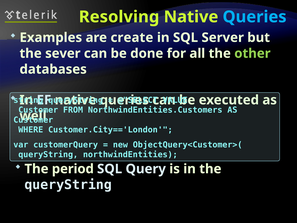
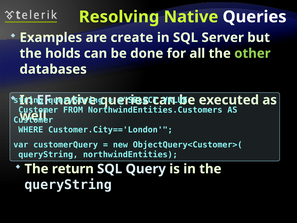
Queries colour: light blue -> white (255, 17)
sever: sever -> holds (63, 53)
period: period -> return (73, 169)
